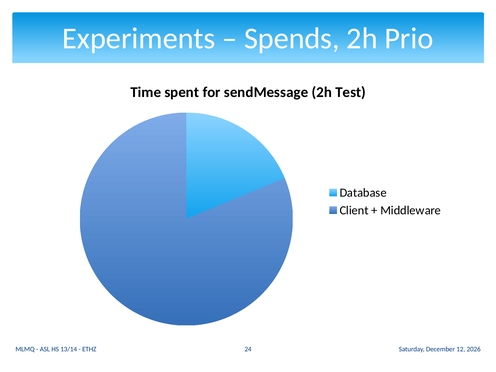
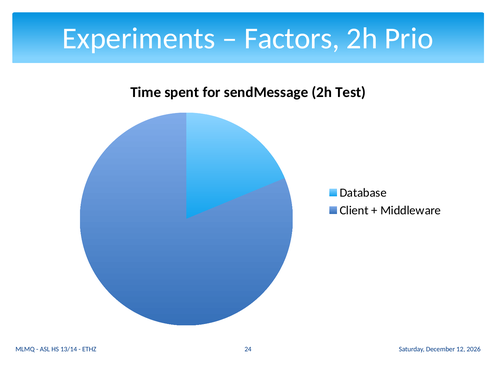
Spends: Spends -> Factors (292, 38)
